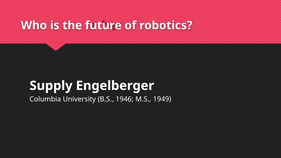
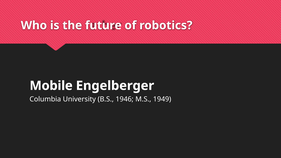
Supply: Supply -> Mobile (51, 86)
